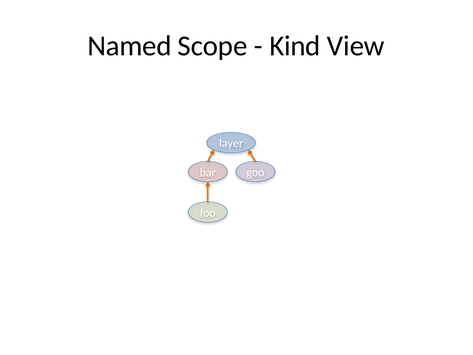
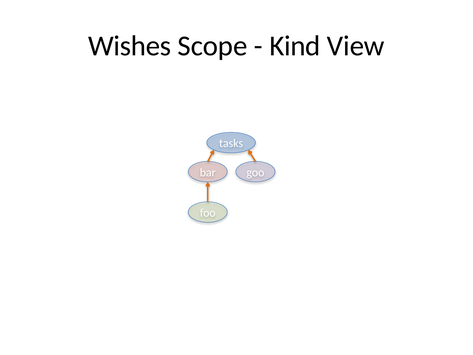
Named: Named -> Wishes (130, 46)
layer: layer -> tasks (231, 143)
